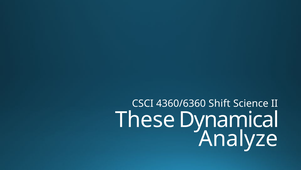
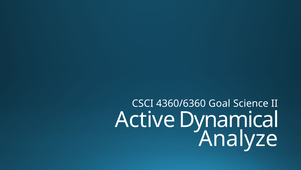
Shift: Shift -> Goal (219, 103)
These: These -> Active (145, 119)
